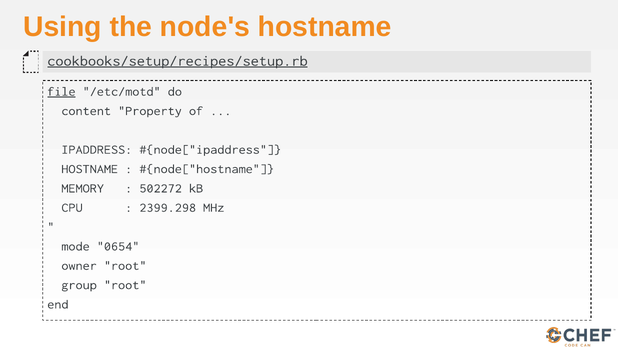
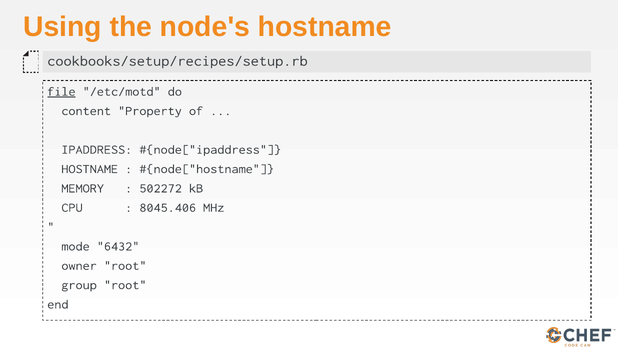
cookbooks/setup/recipes/setup.rb underline: present -> none (177, 61)
2399.298: 2399.298 -> 8045.406 (168, 207)
0654: 0654 -> 6432 (118, 246)
